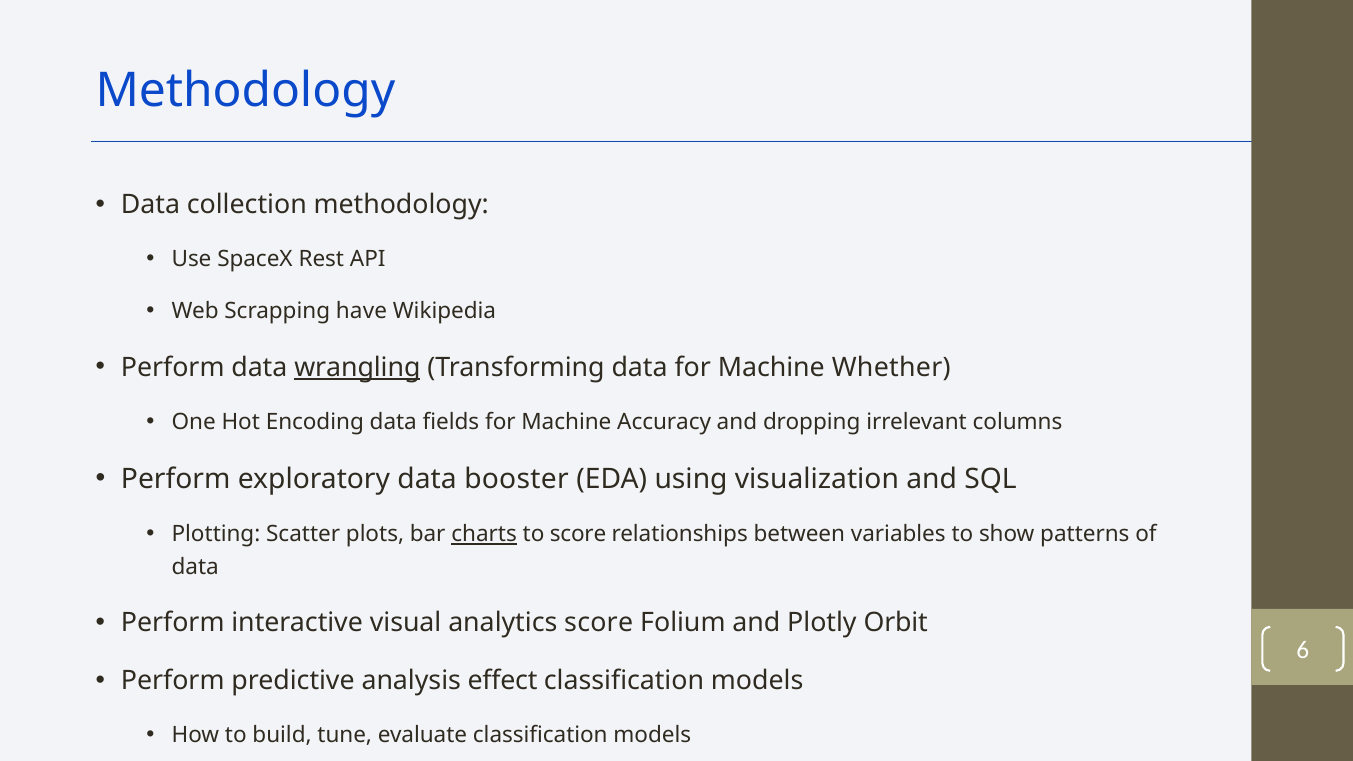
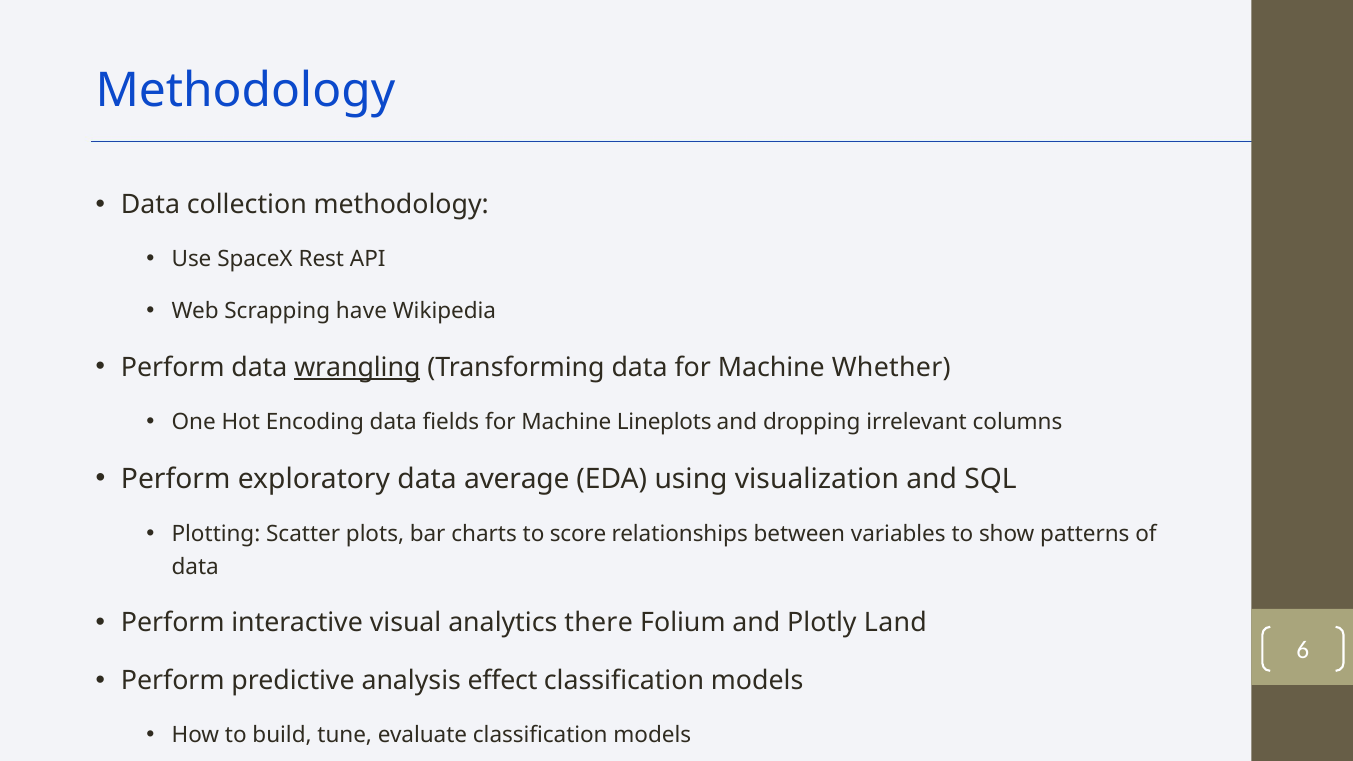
Accuracy: Accuracy -> Lineplots (664, 422)
booster: booster -> average (517, 479)
charts underline: present -> none (484, 534)
analytics score: score -> there (599, 623)
Orbit: Orbit -> Land (895, 623)
